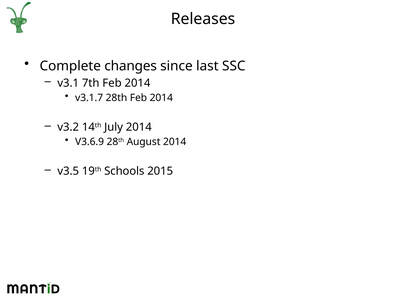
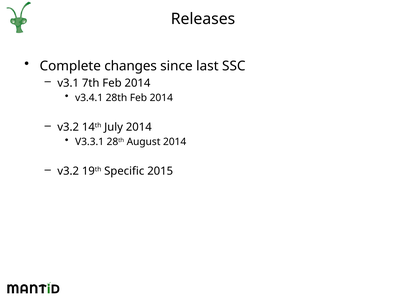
v3.1.7: v3.1.7 -> v3.4.1 (89, 98)
V3.6.9: V3.6.9 -> V3.3.1 (90, 142)
v3.5: v3.5 -> v3.2 (68, 172)
Schools: Schools -> Specific (124, 172)
